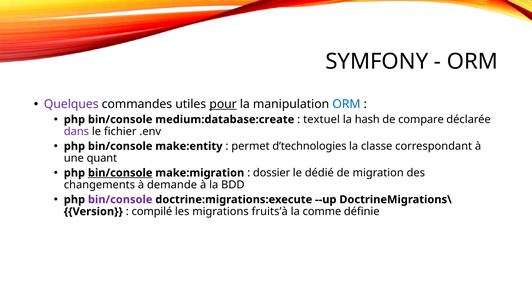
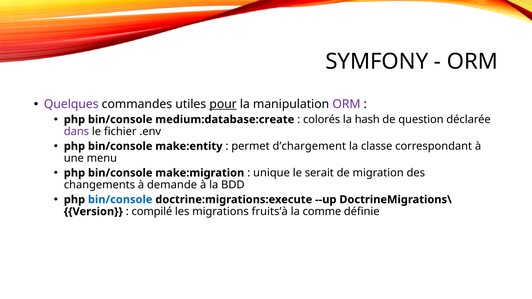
ORM colour: blue -> purple (346, 104)
textuel: textuel -> colorés (322, 120)
compare: compare -> question (421, 120)
d’technologies: d’technologies -> d’chargement (309, 146)
quant: quant -> menu (102, 158)
bin/console underline: present -> none (120, 173)
dossier: dossier -> unique (272, 173)
dédié: dédié -> serait (319, 173)
bin/console colour: purple -> blue (120, 200)
